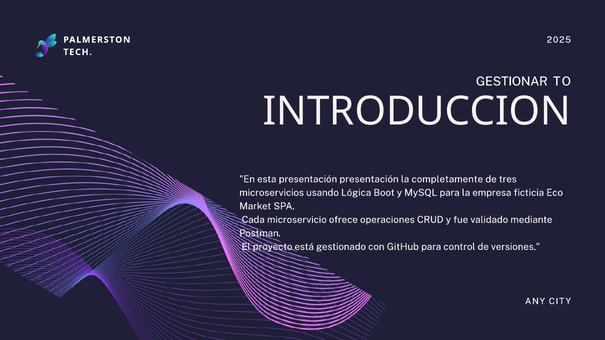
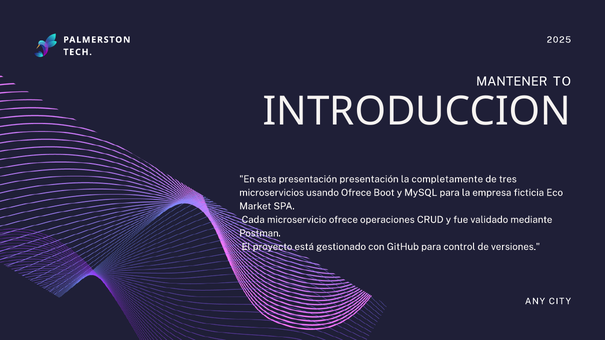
GESTIONAR: GESTIONAR -> MANTENER (512, 81)
usando Lógica: Lógica -> Ofrece (356, 193)
